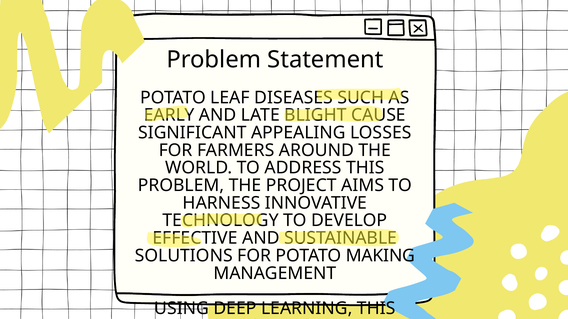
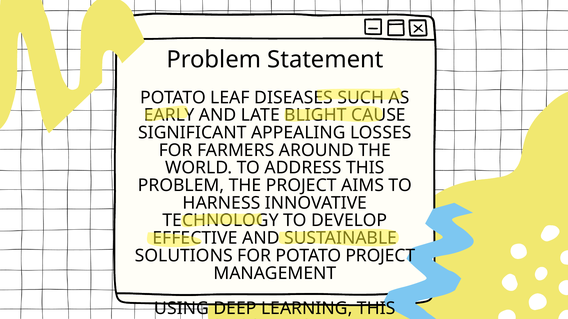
POTATO MAKING: MAKING -> PROJECT (380, 256)
